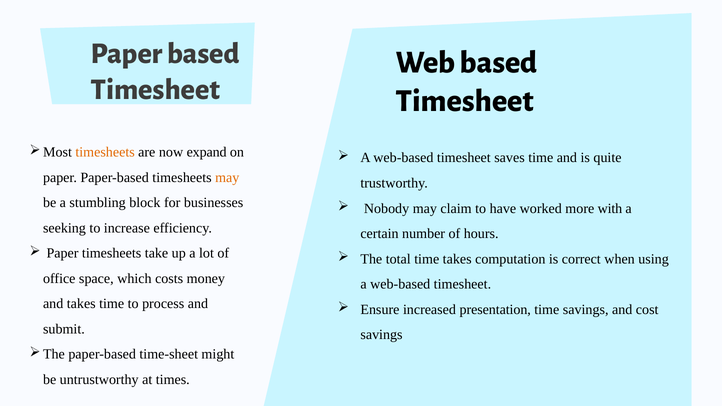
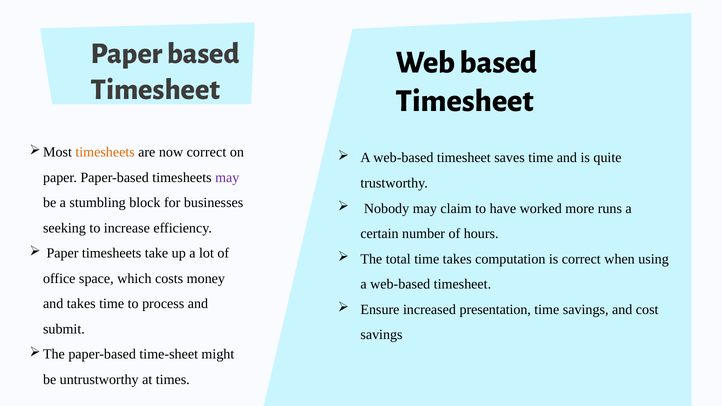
now expand: expand -> correct (206, 152)
may colour: orange -> purple (227, 178)
with: with -> runs (610, 208)
